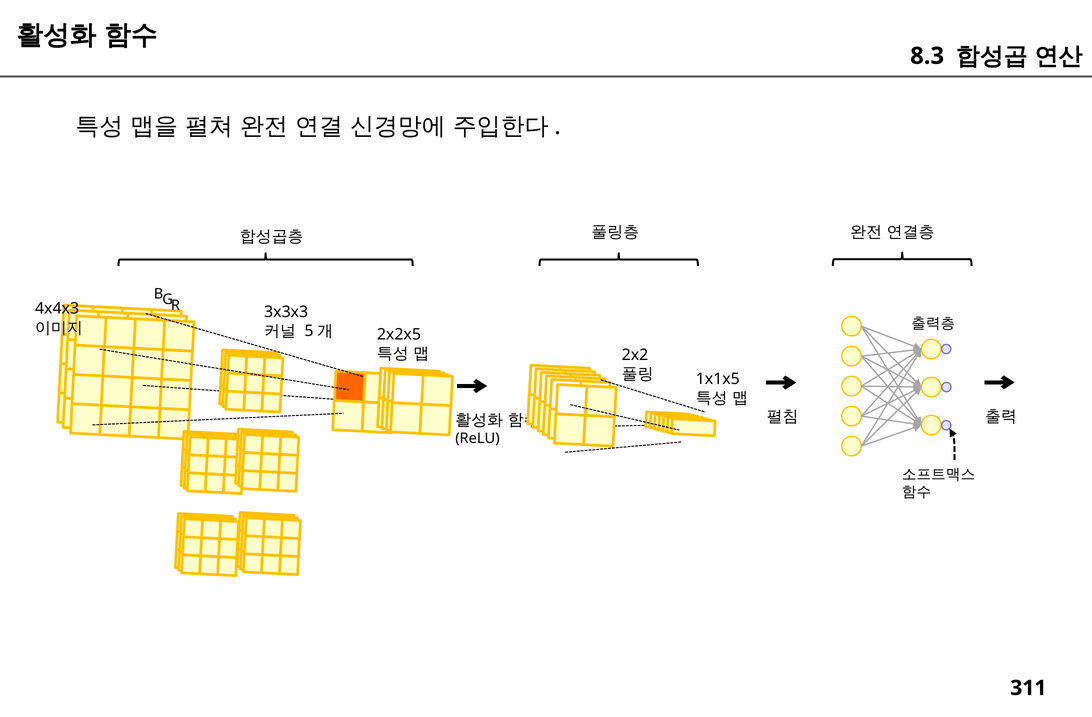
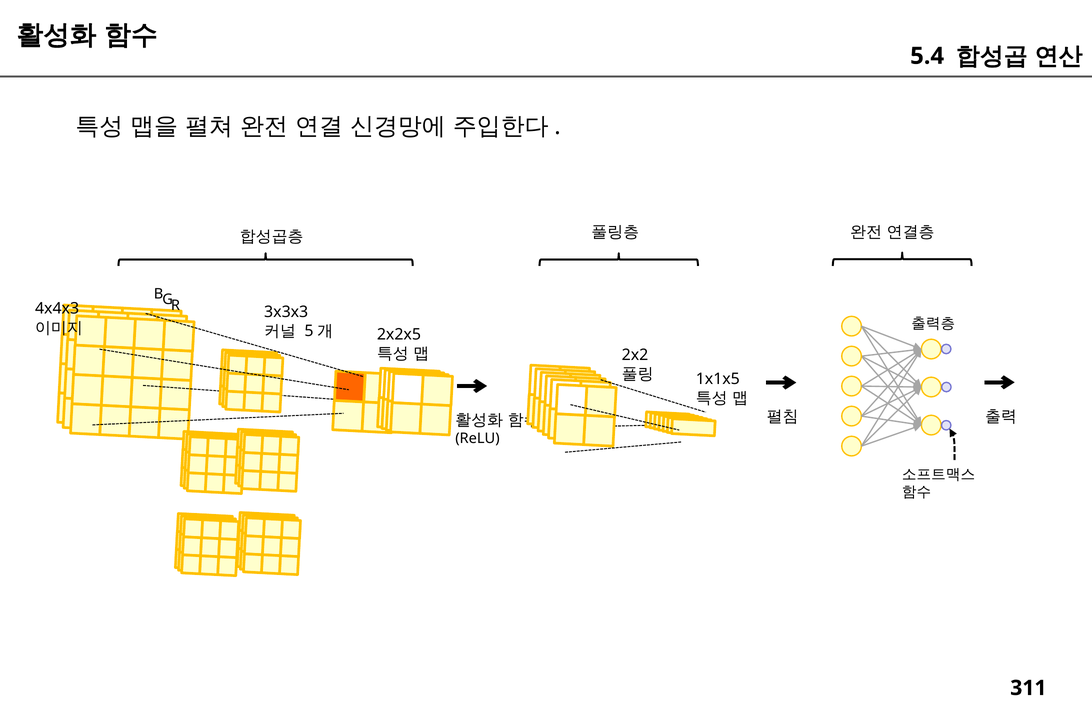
8.3: 8.3 -> 5.4 (927, 56)
